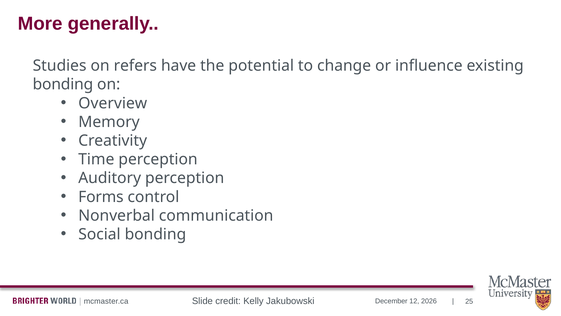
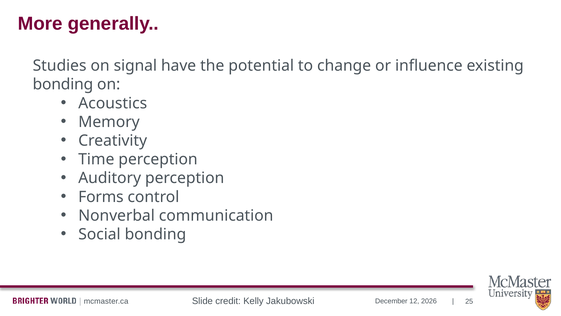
refers: refers -> signal (135, 66)
Overview: Overview -> Acoustics (113, 103)
